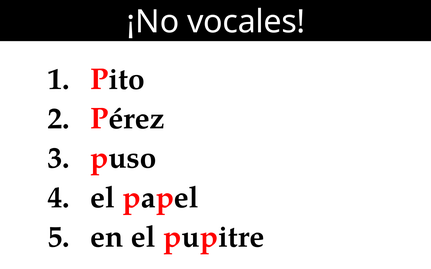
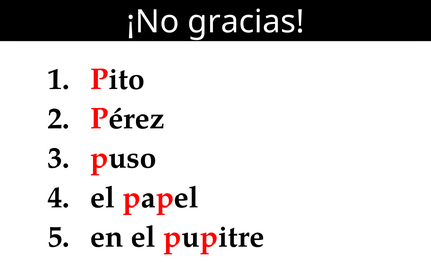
vocales: vocales -> gracias (246, 22)
